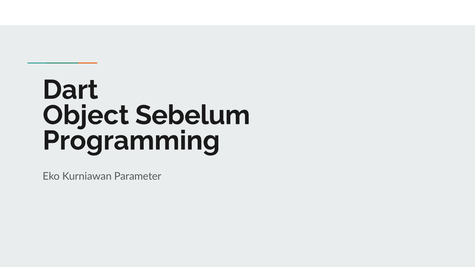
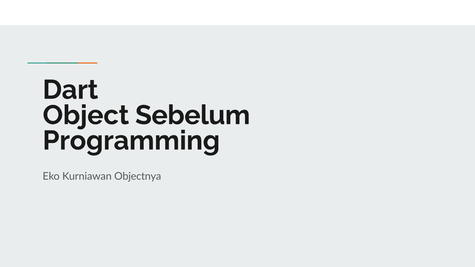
Parameter: Parameter -> Objectnya (138, 176)
